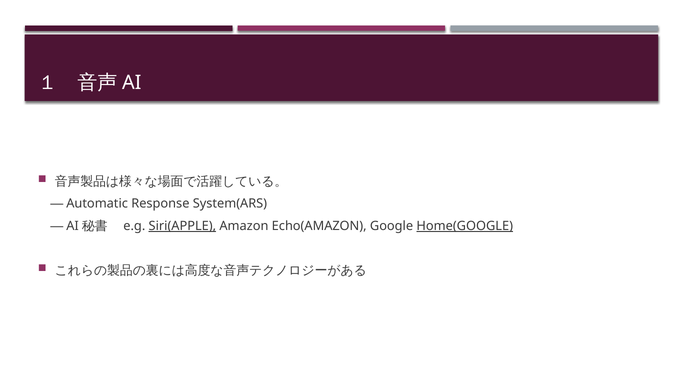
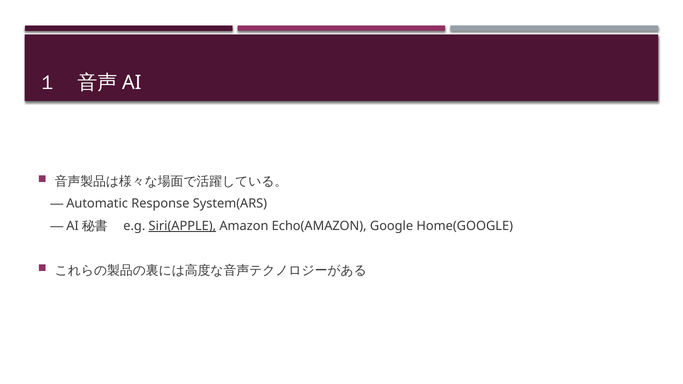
Home(GOOGLE underline: present -> none (465, 226)
